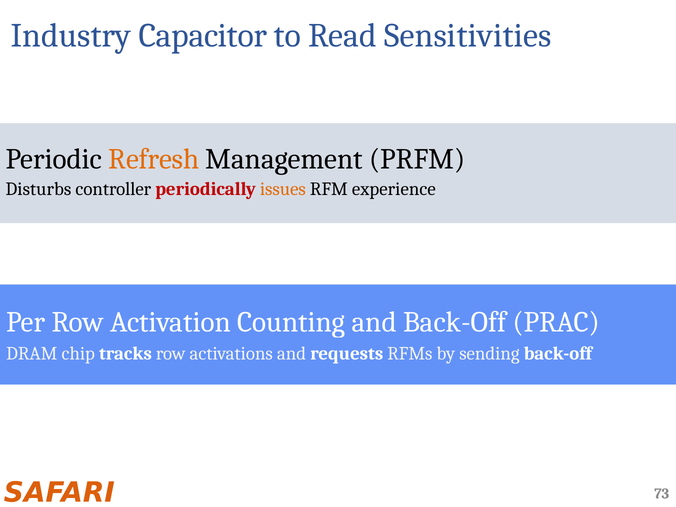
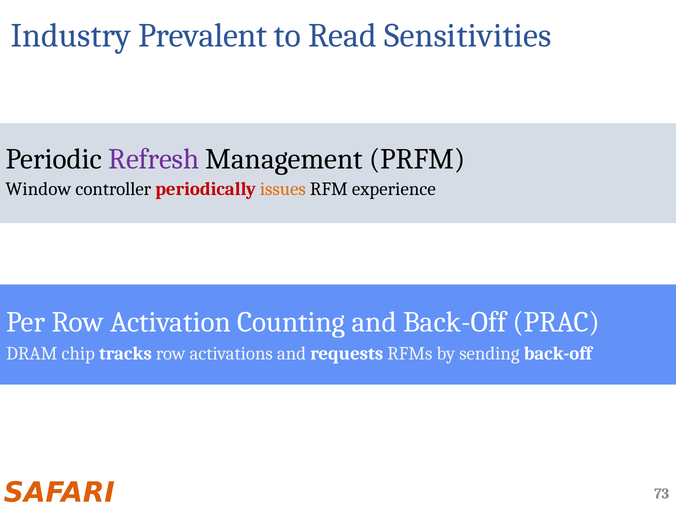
Capacitor: Capacitor -> Prevalent (203, 35)
Refresh colour: orange -> purple (154, 159)
Disturbs: Disturbs -> Window (38, 189)
